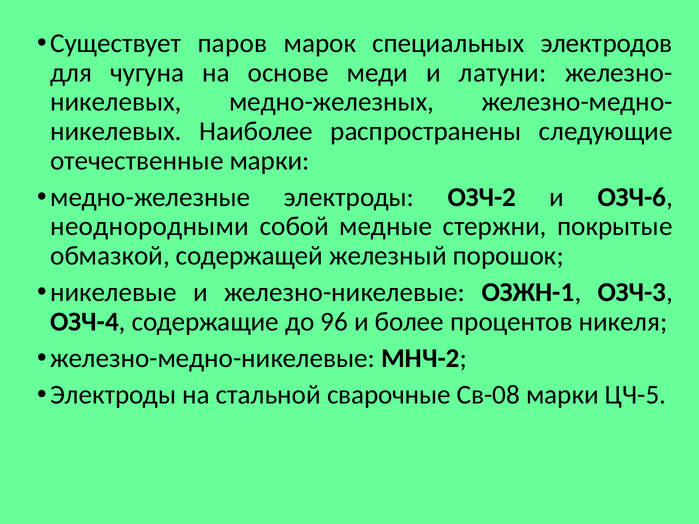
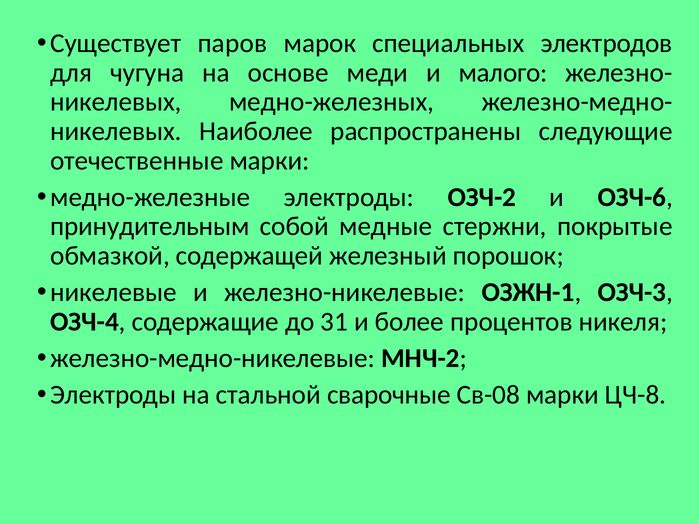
латуни: латуни -> малого (503, 73)
неоднородными: неоднородными -> принудительным (150, 227)
96: 96 -> 31 (334, 322)
ЦЧ-5: ЦЧ-5 -> ЦЧ-8 (636, 395)
